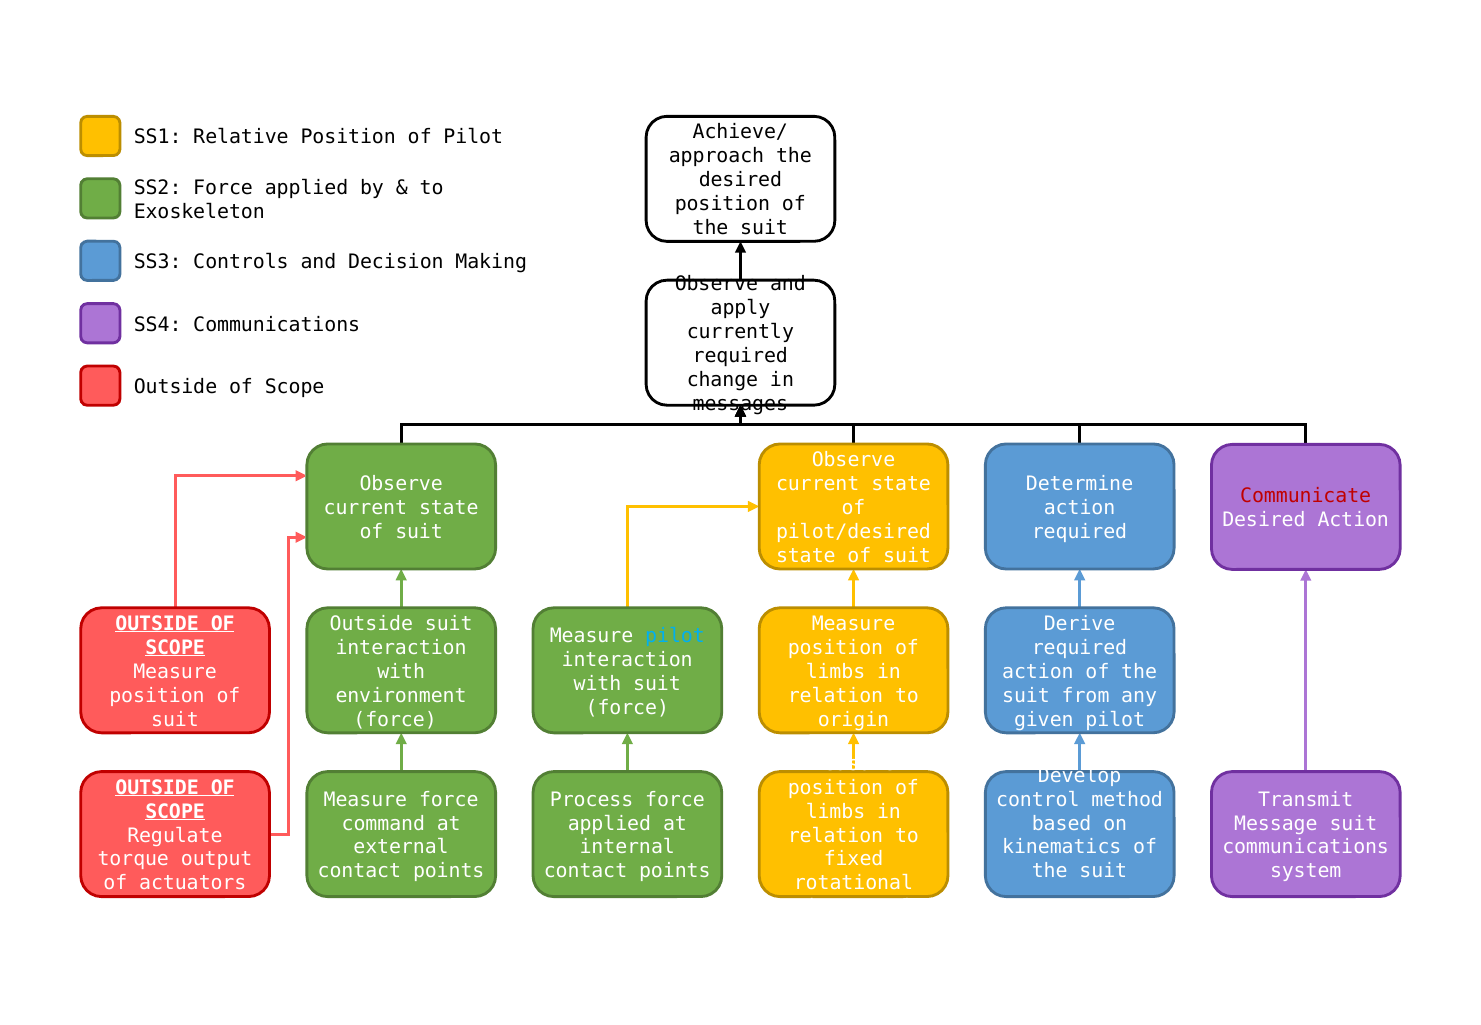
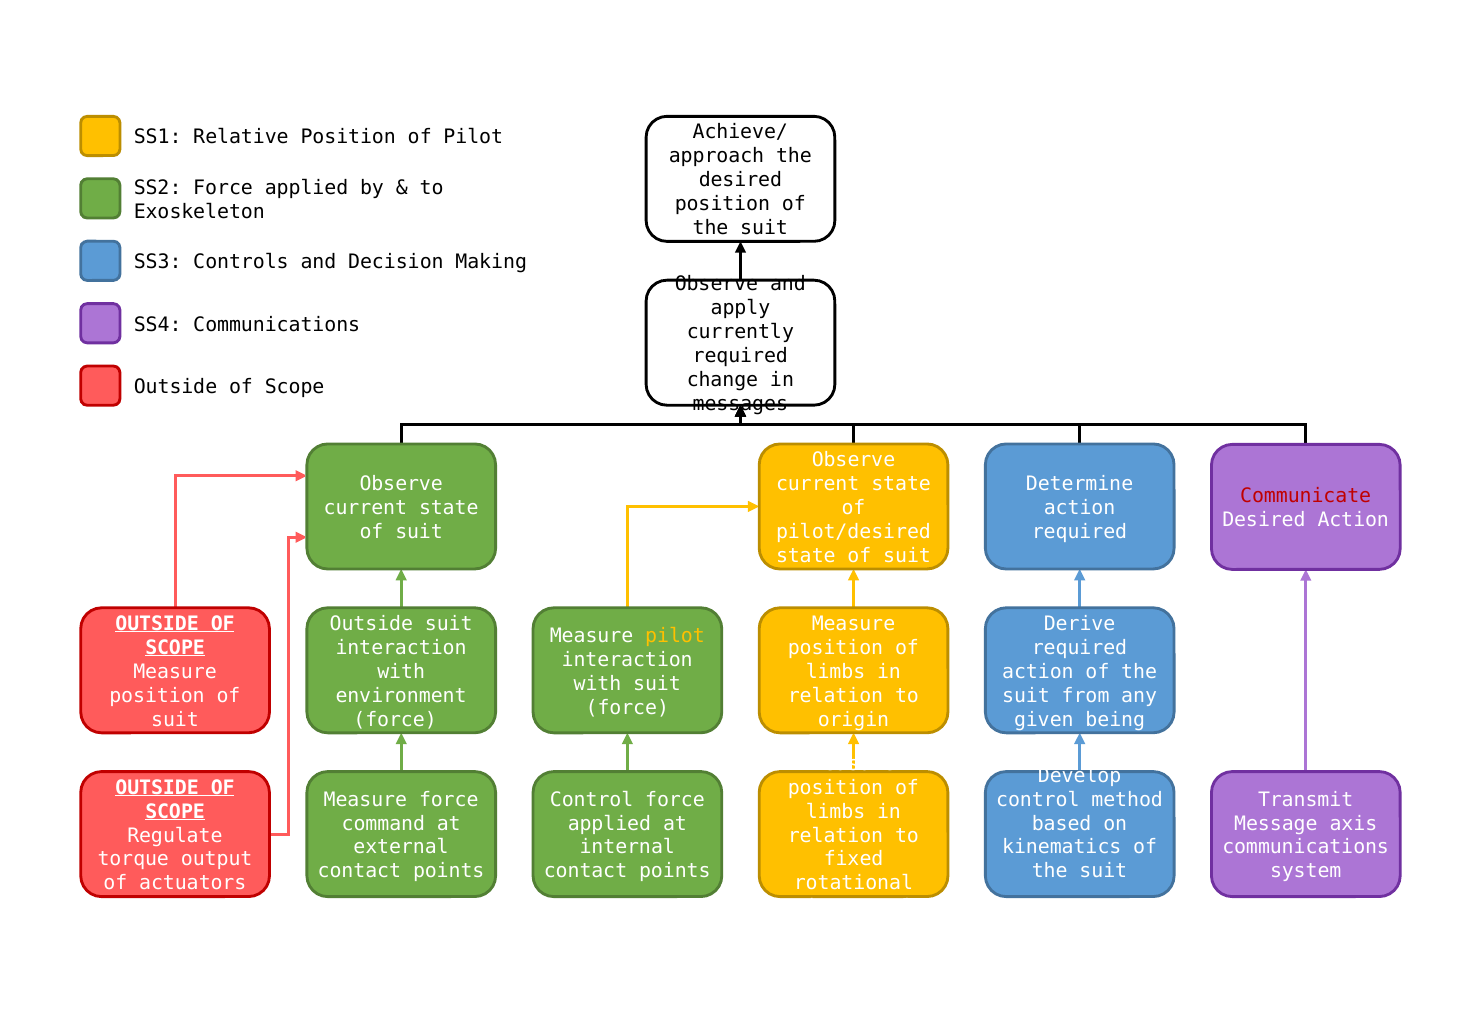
pilot colour: light blue -> yellow (675, 636)
given pilot: pilot -> being (1115, 720)
Process: Process -> Control (592, 800)
Message suit: suit -> axis (1353, 824)
